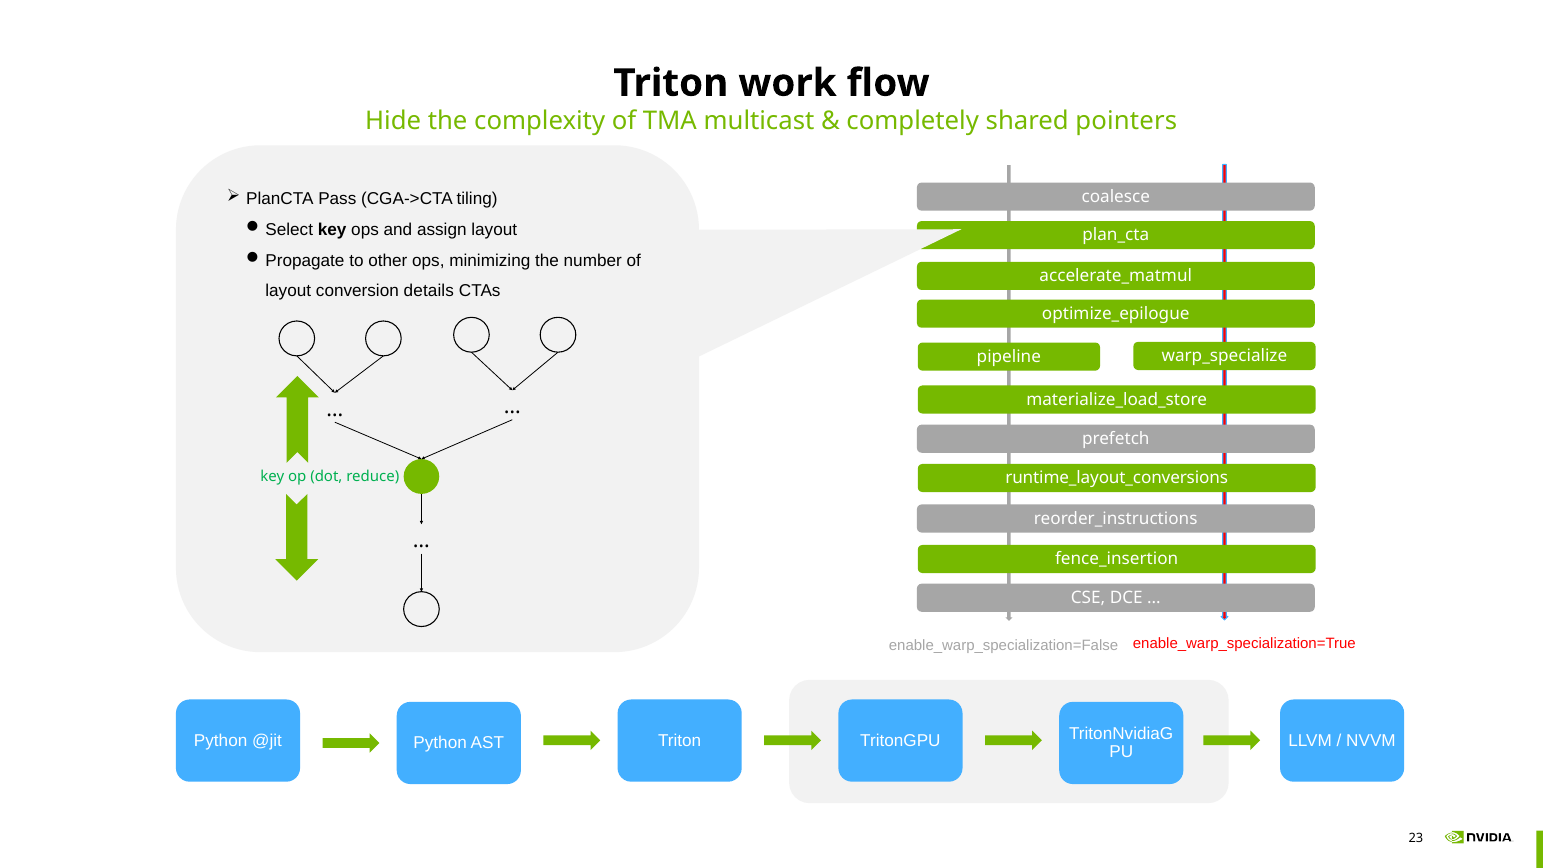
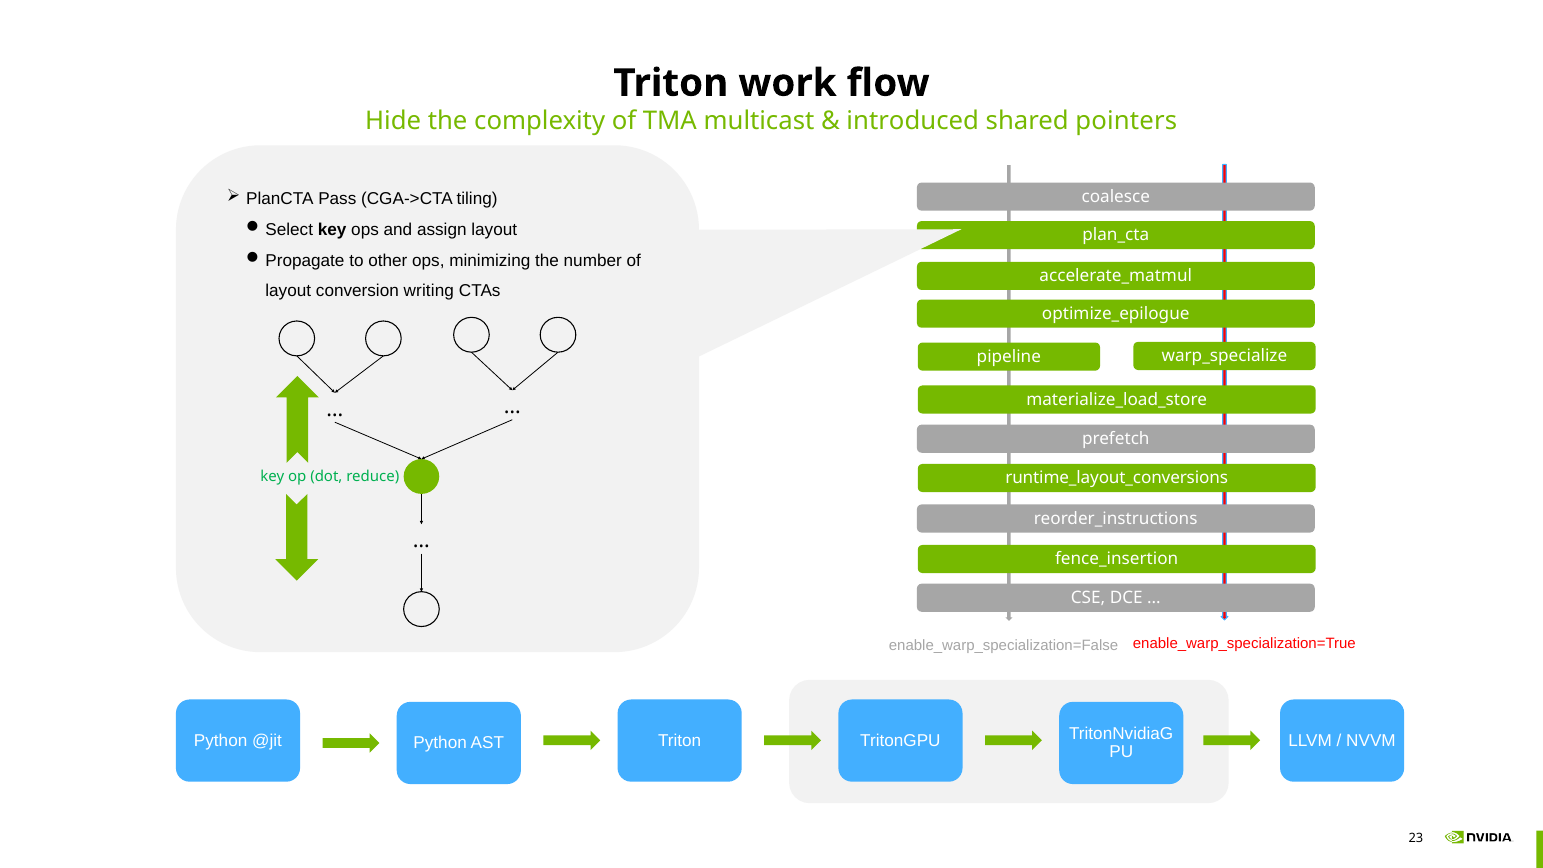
completely: completely -> introduced (913, 121)
details: details -> writing (429, 291)
